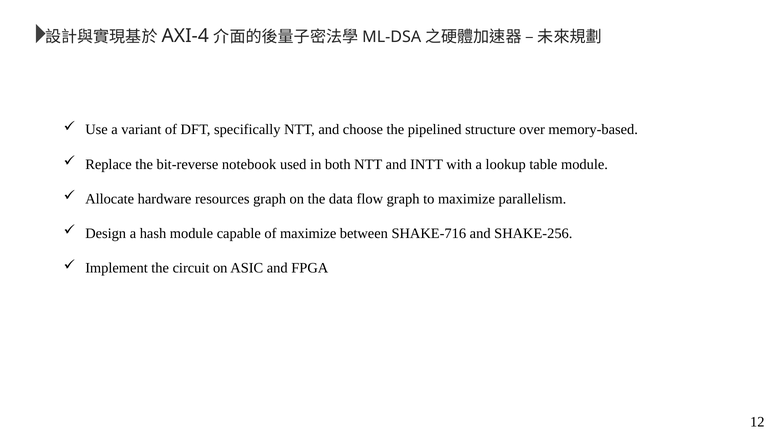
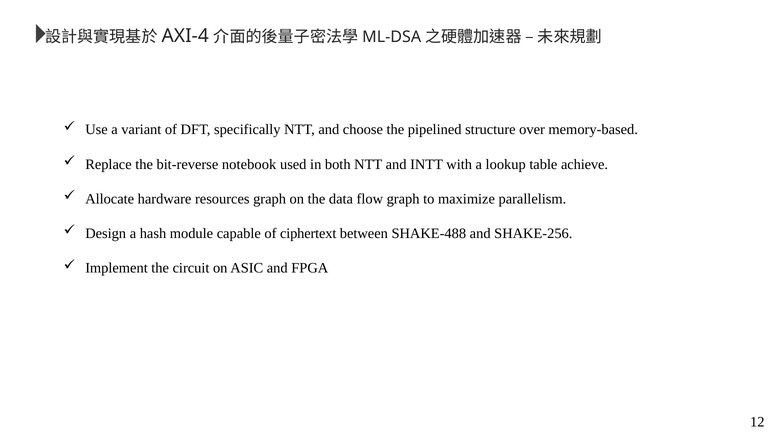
table module: module -> achieve (585, 165)
of maximize: maximize -> ciphertext (308, 234)
SHAKE-716: SHAKE-716 -> SHAKE-488 (429, 234)
